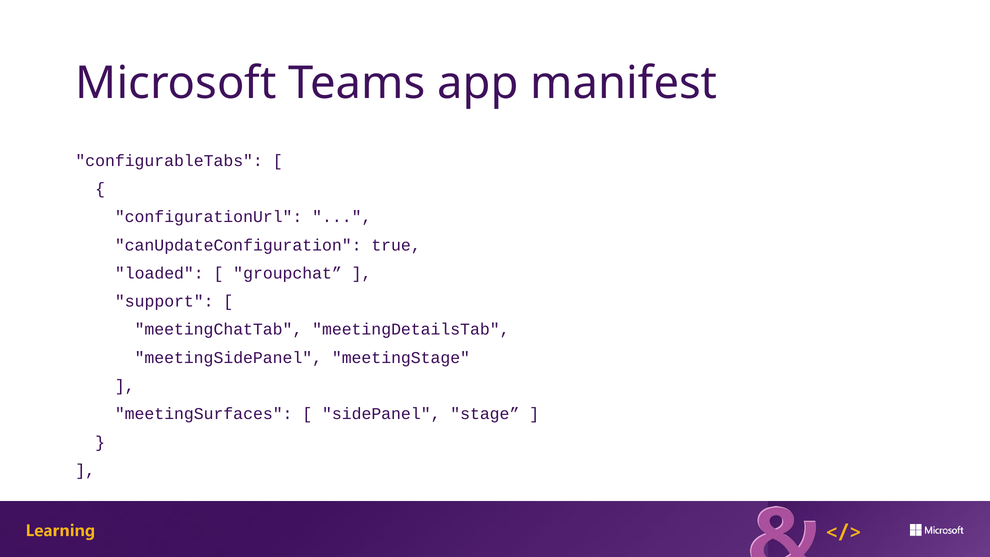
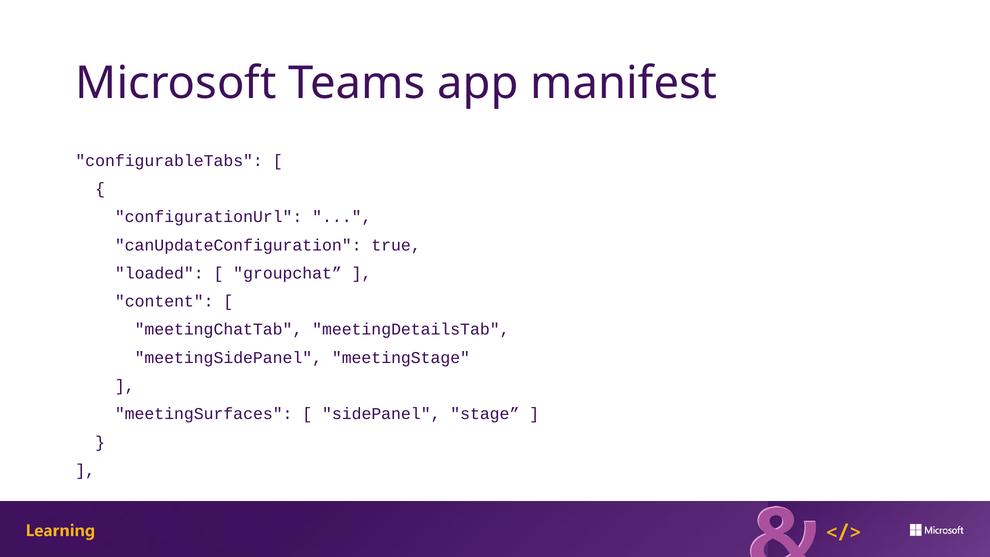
support: support -> content (164, 301)
